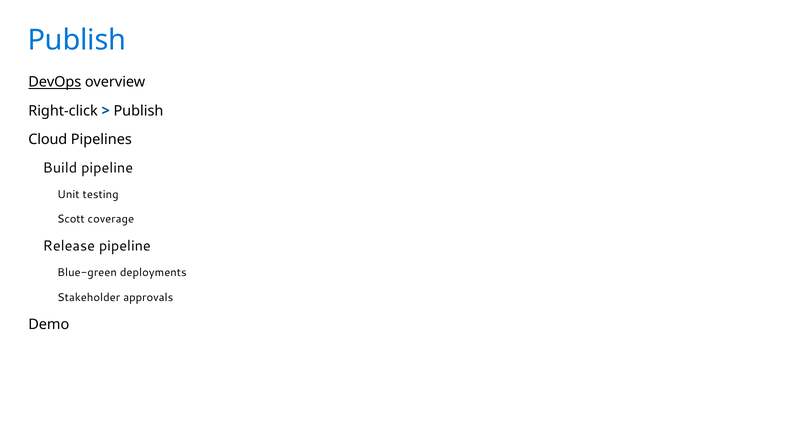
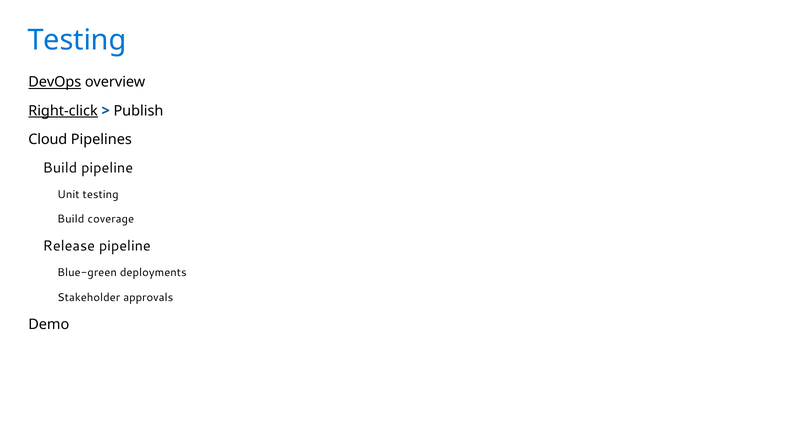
Publish: Publish -> Testing (77, 40)
Right-click underline: none -> present (63, 111)
Scott: Scott -> Build (71, 219)
